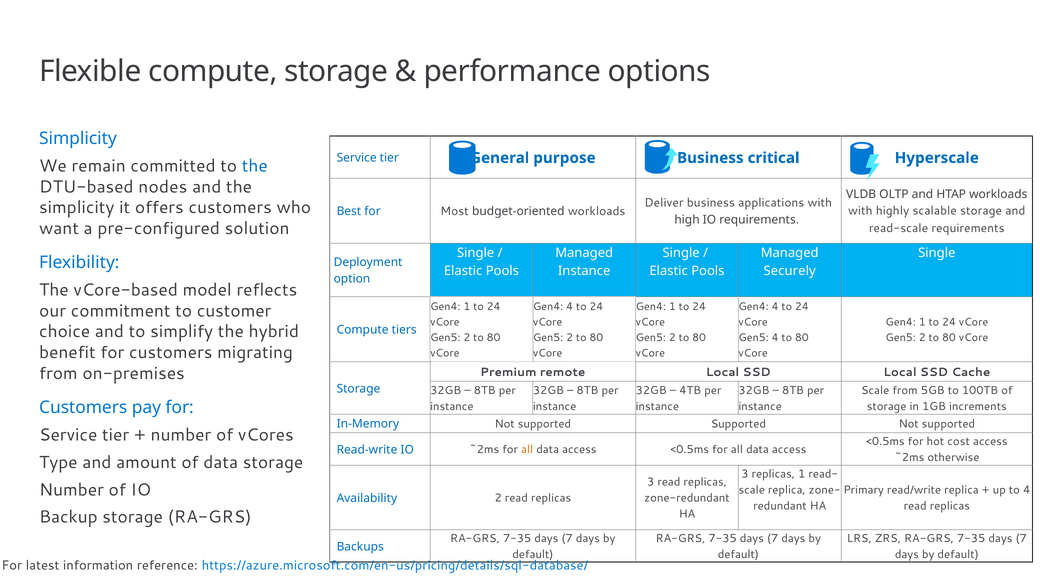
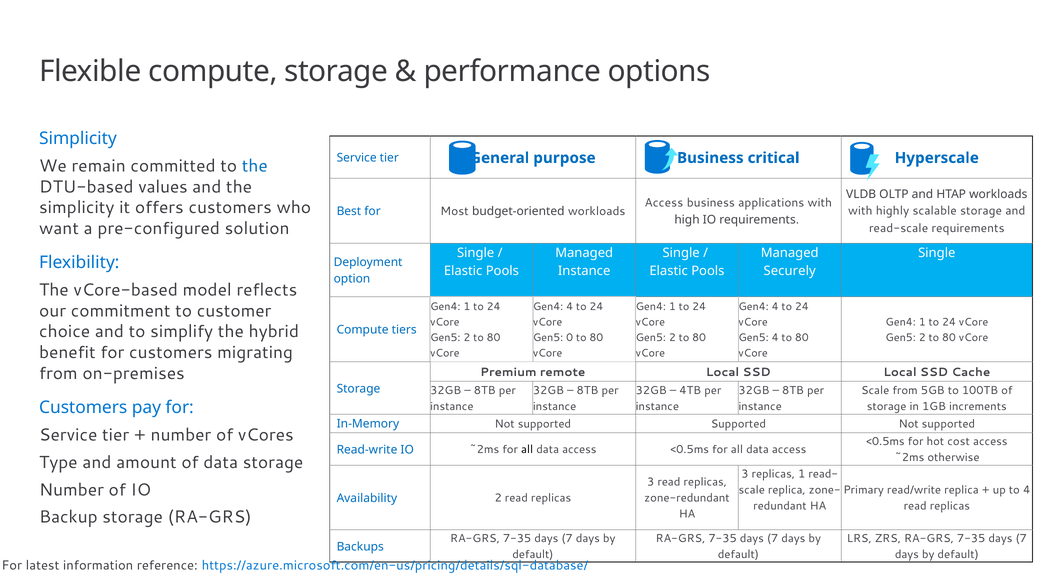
nodes: nodes -> values (163, 187)
Deliver: Deliver -> Access (664, 203)
2: 2 -> 0 (570, 337)
all colour: orange -> black (527, 449)
